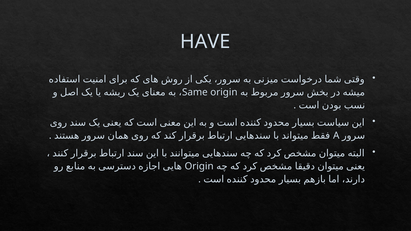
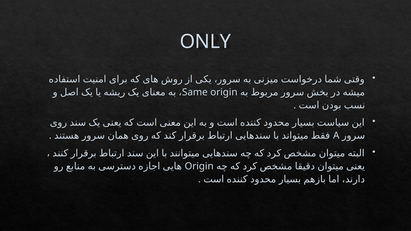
HAVE: HAVE -> ONLY (205, 42)
